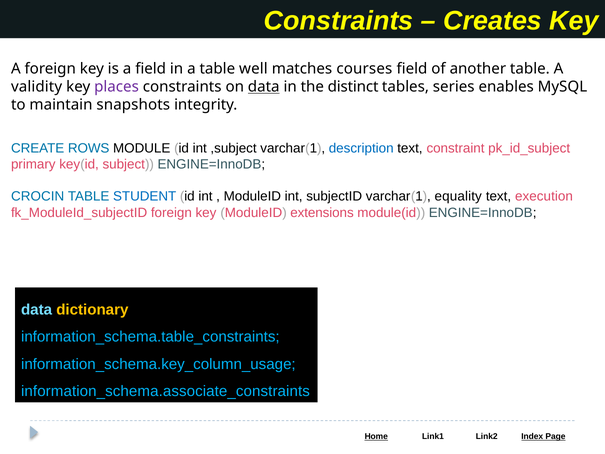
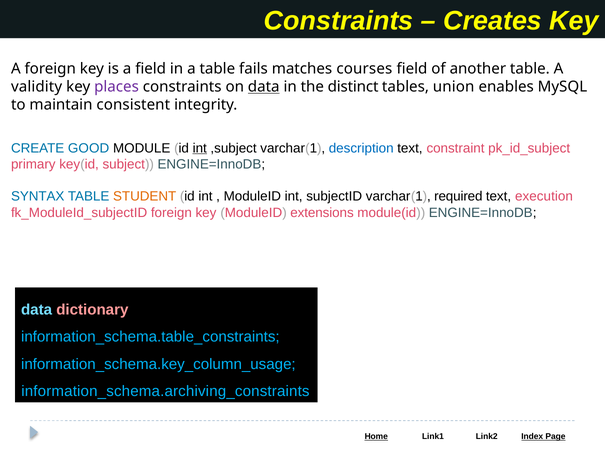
well: well -> fails (253, 69)
series: series -> union (454, 87)
snapshots: snapshots -> consistent (133, 105)
ROWS: ROWS -> GOOD (89, 148)
int underline: none -> present (200, 148)
CROCIN: CROCIN -> SYNTAX (38, 196)
STUDENT colour: blue -> orange (145, 196)
equality: equality -> required (458, 196)
dictionary colour: yellow -> pink (92, 309)
information_schema.associate_constraints: information_schema.associate_constraints -> information_schema.archiving_constraints (165, 391)
